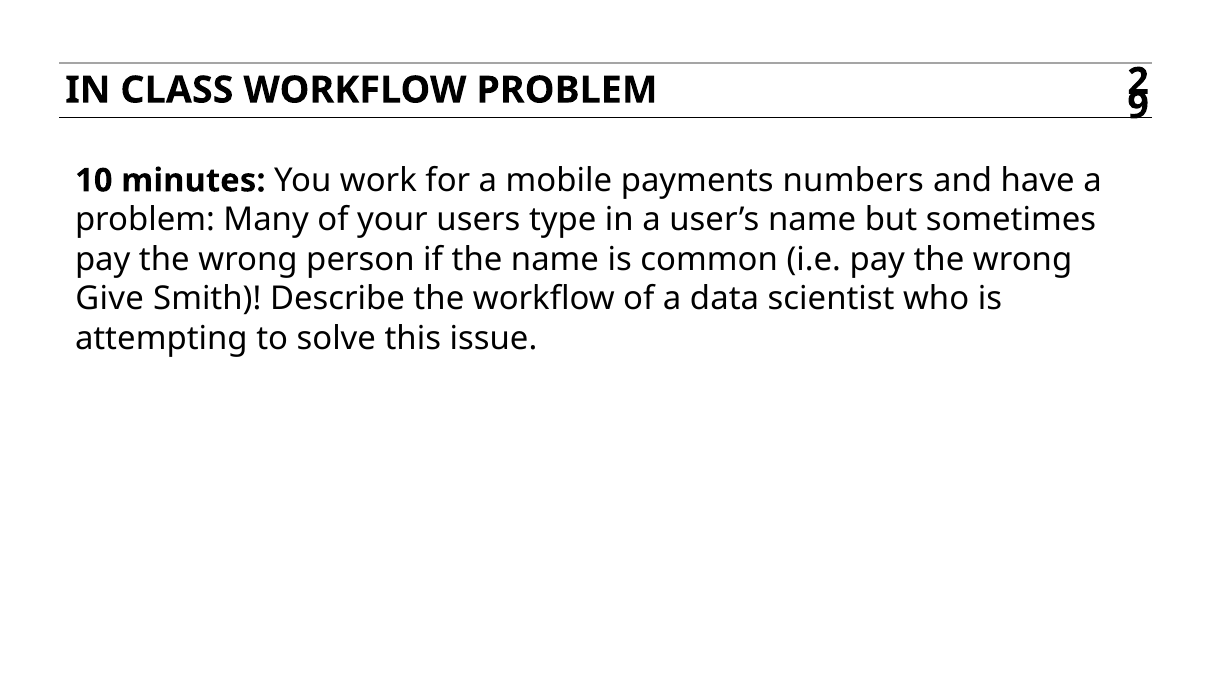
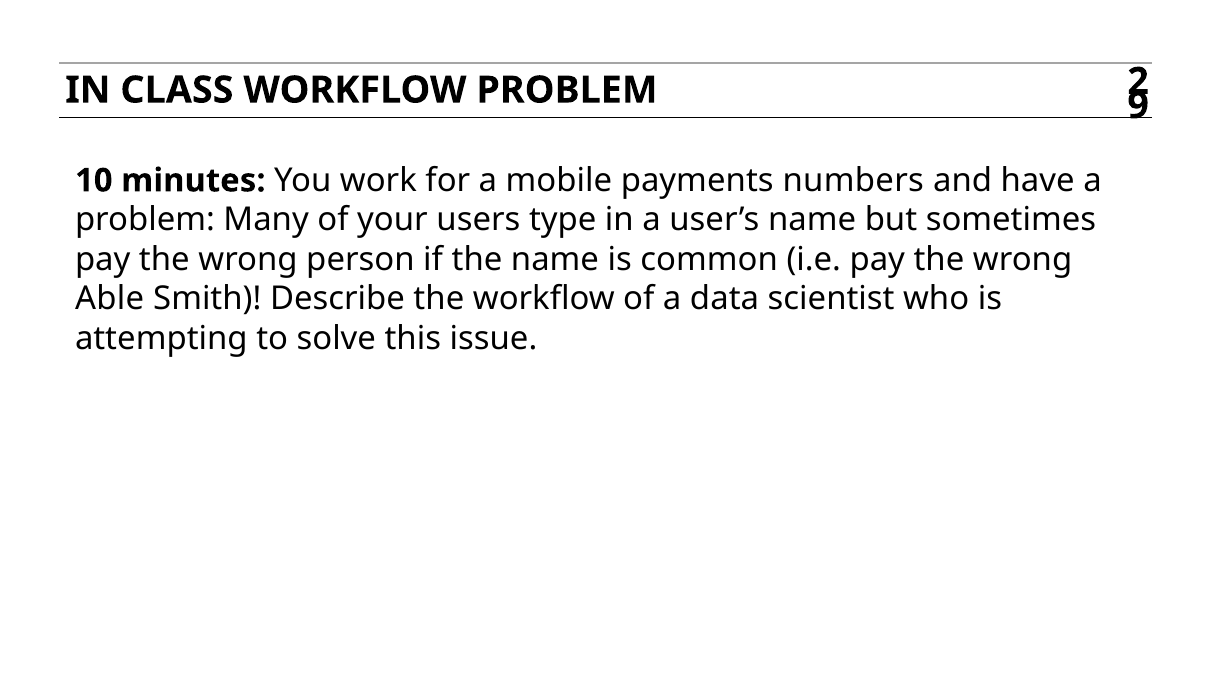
Give: Give -> Able (110, 299)
